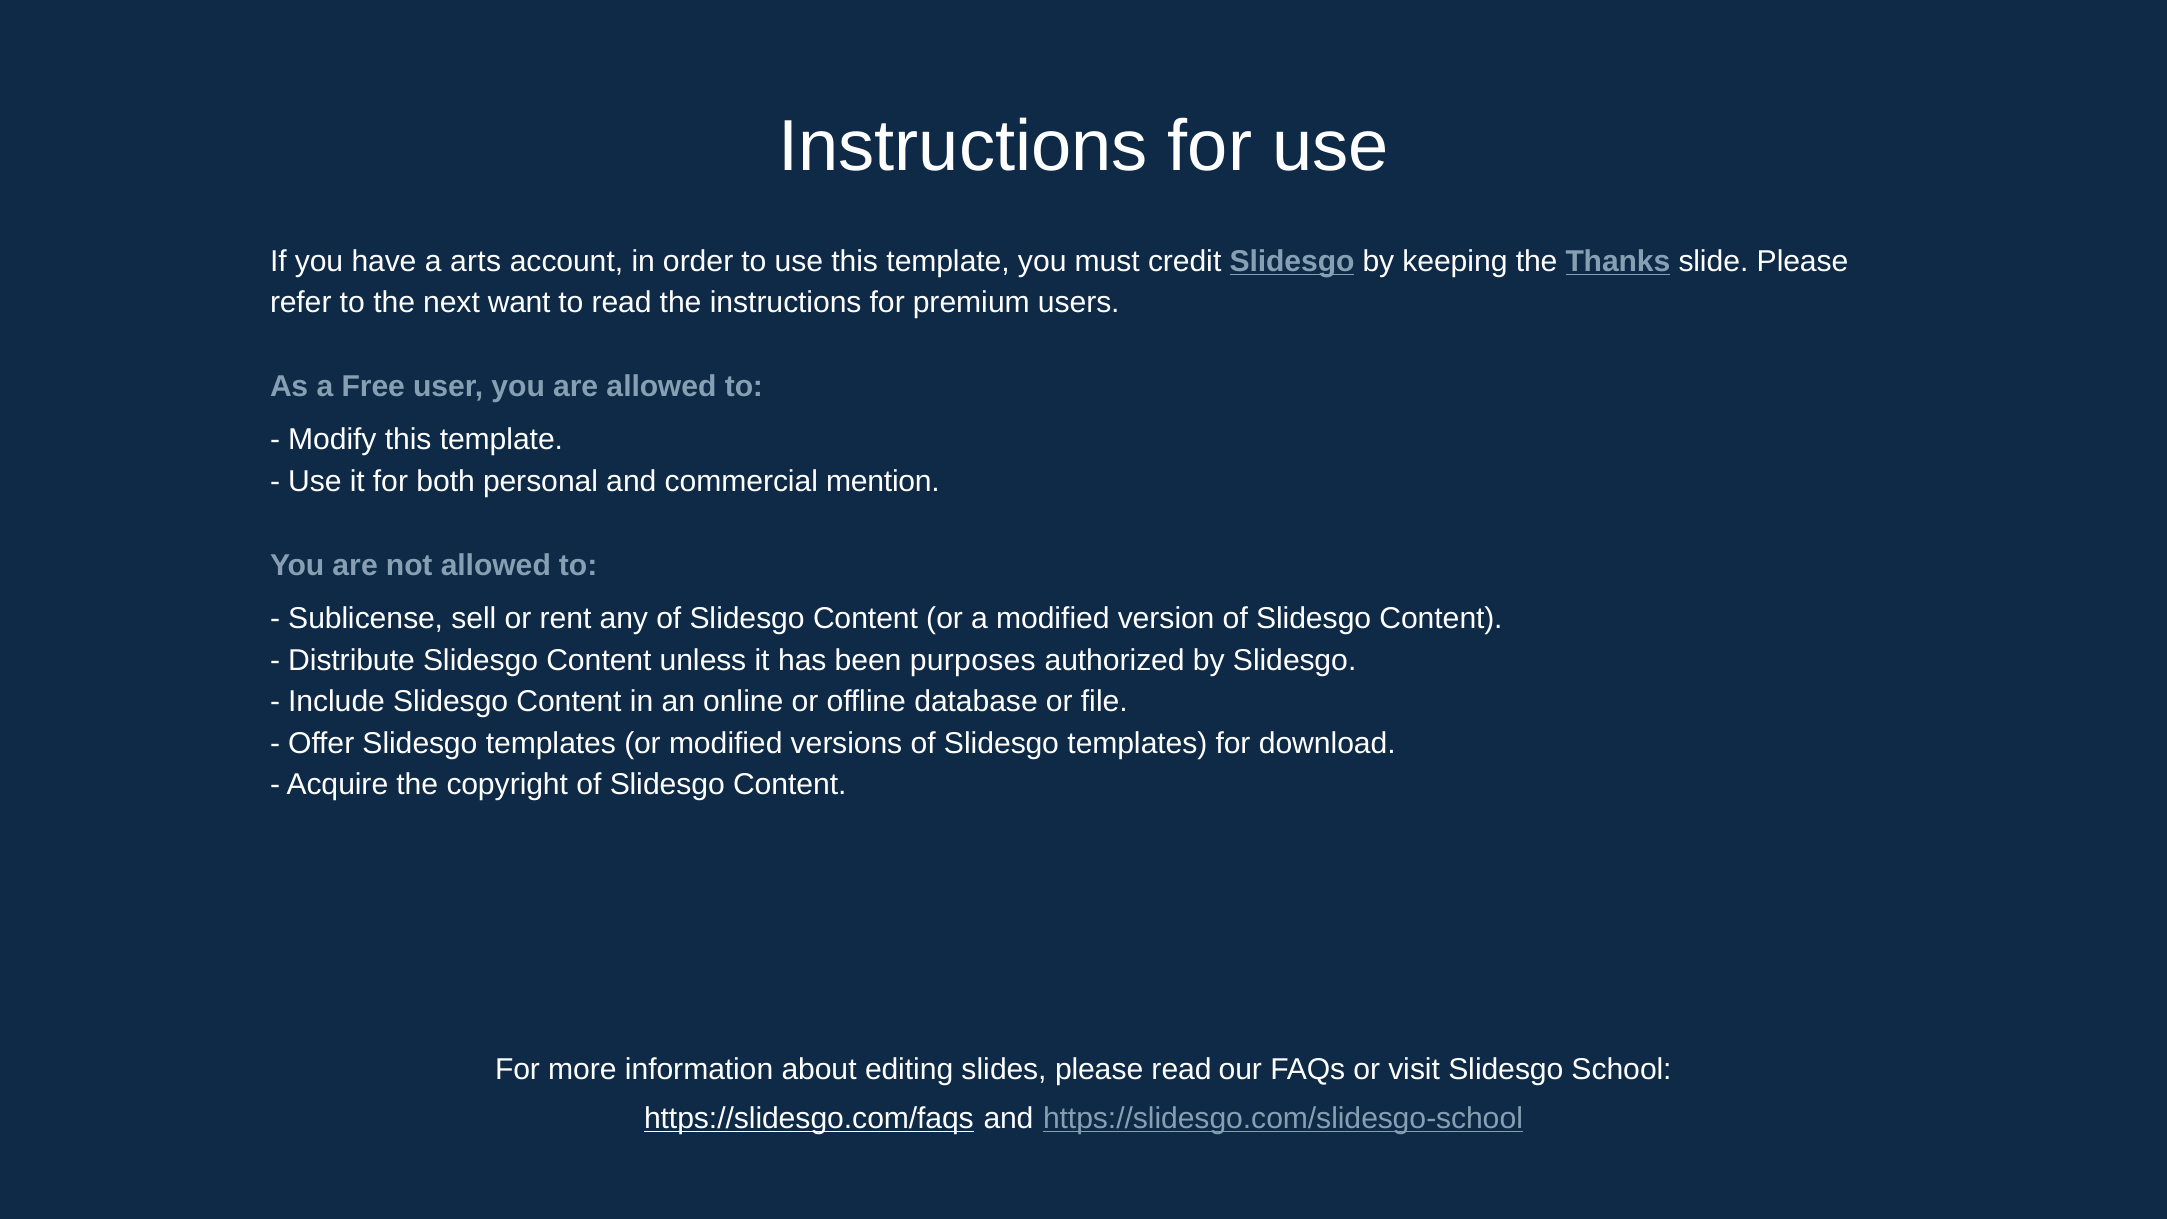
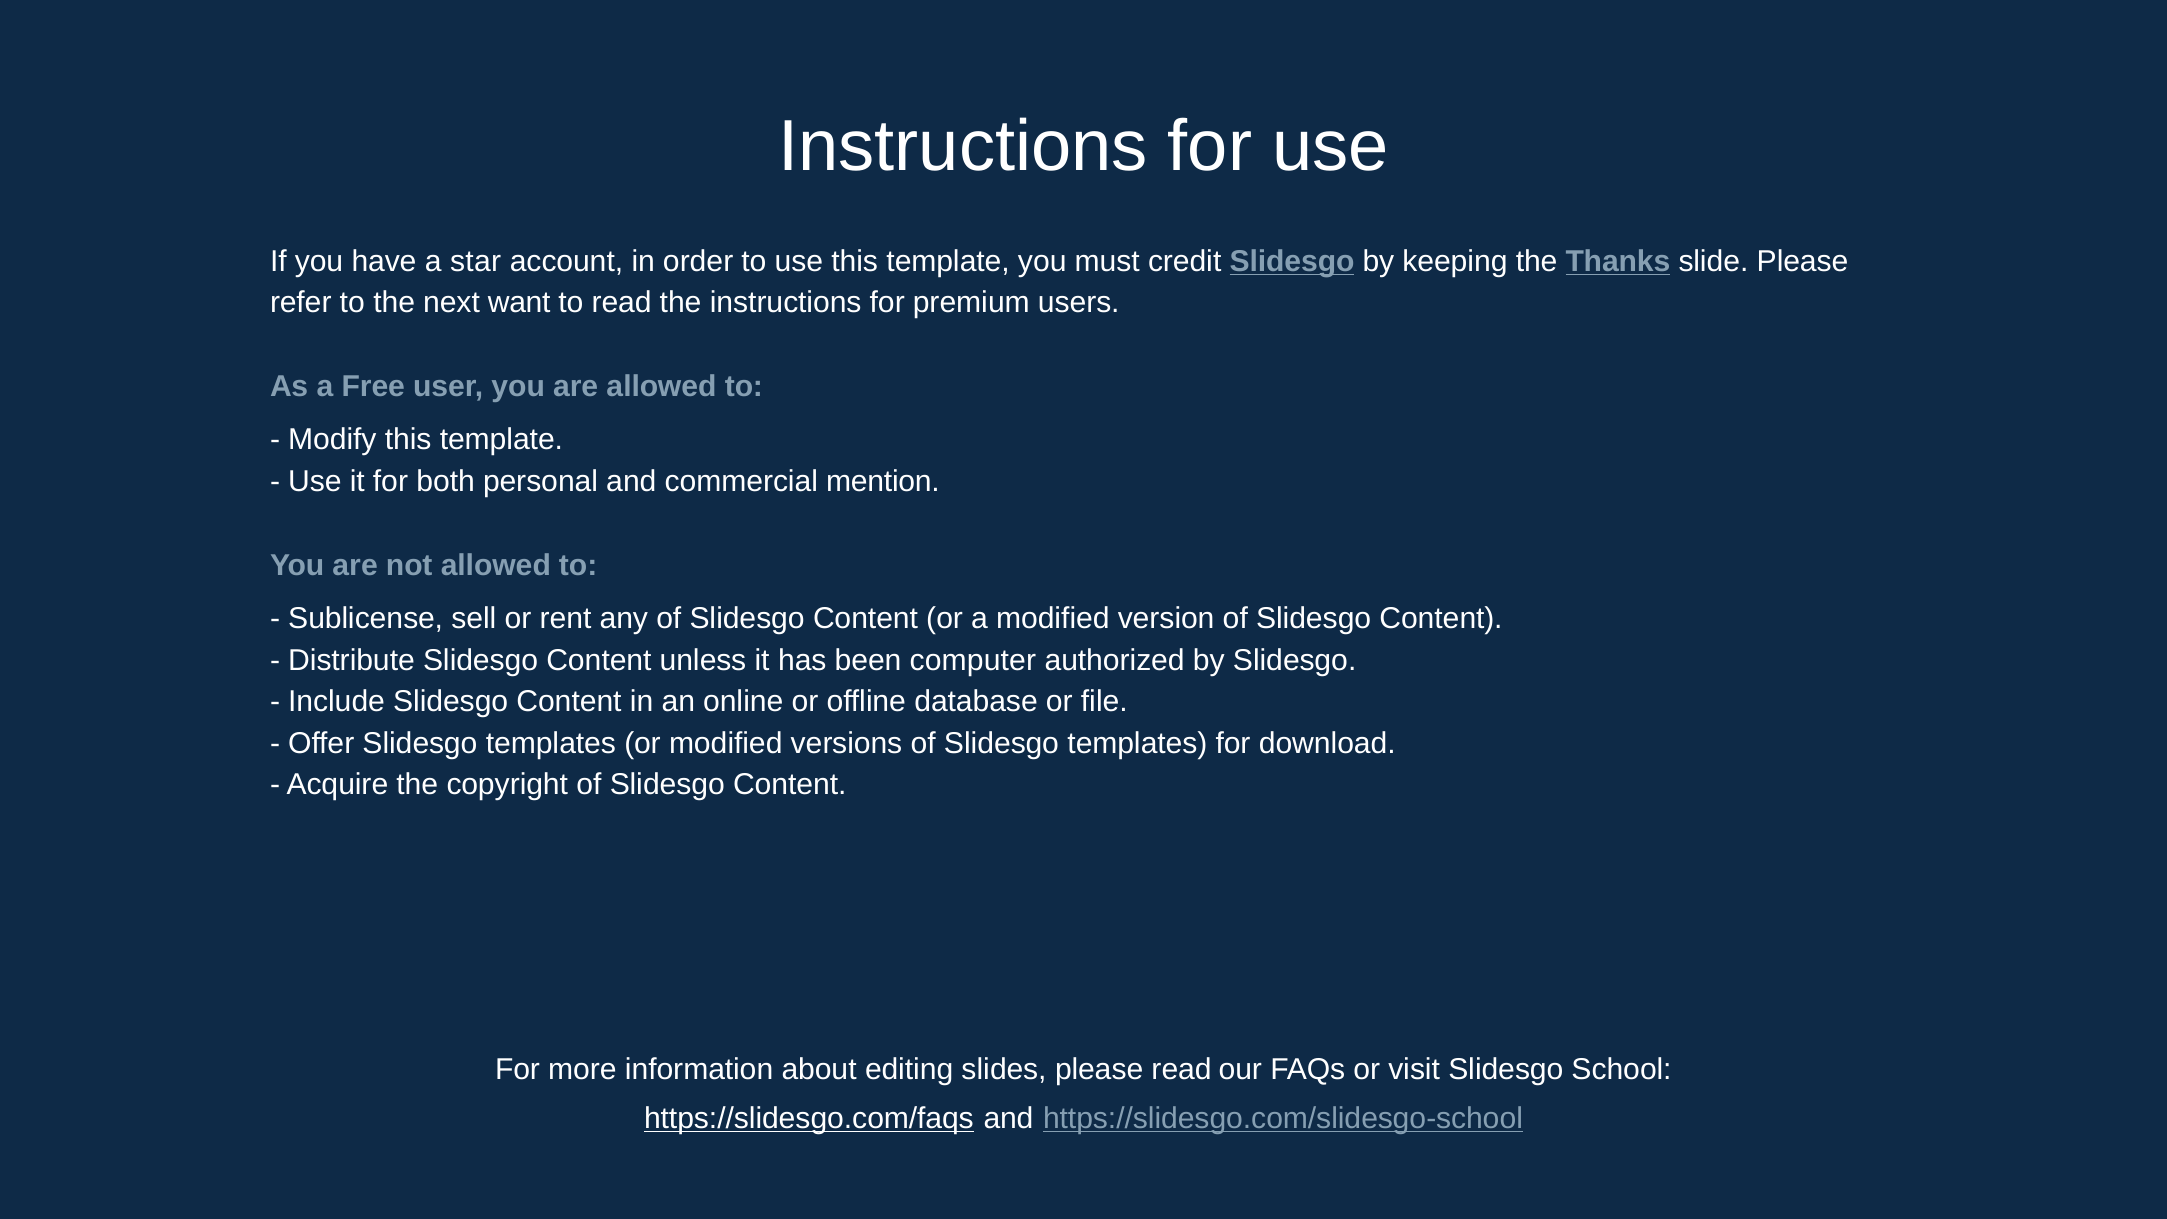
arts: arts -> star (476, 261)
purposes: purposes -> computer (973, 660)
